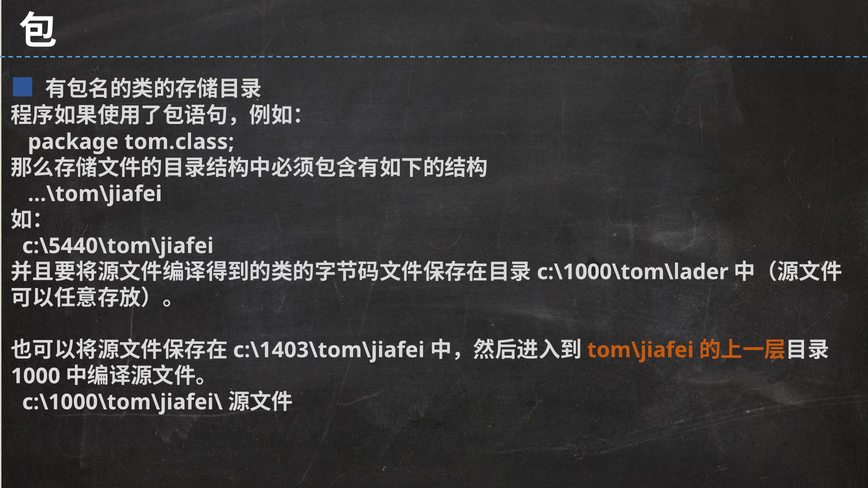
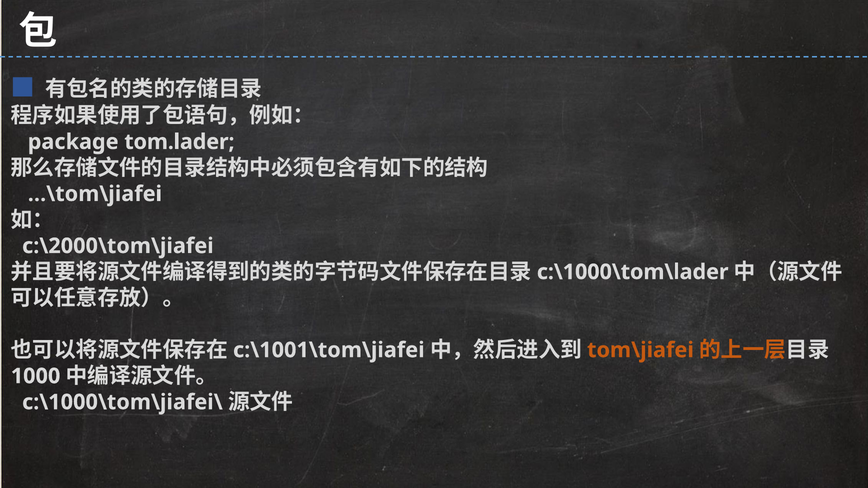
tom.class: tom.class -> tom.lader (179, 142)
c:\5440\tom\jiafei: c:\5440\tom\jiafei -> c:\2000\tom\jiafei (118, 246)
c:\1403\tom\jiafei: c:\1403\tom\jiafei -> c:\1001\tom\jiafei (329, 350)
